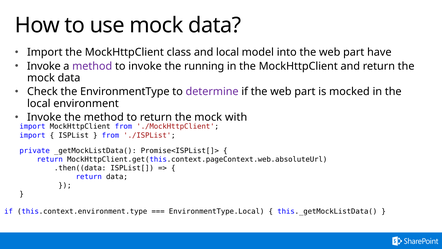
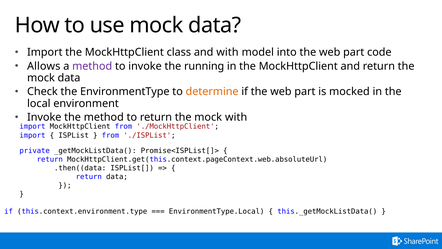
and local: local -> with (227, 52)
have: have -> code (379, 52)
Invoke: Invoke -> Allows (44, 66)
determine colour: purple -> orange (212, 92)
